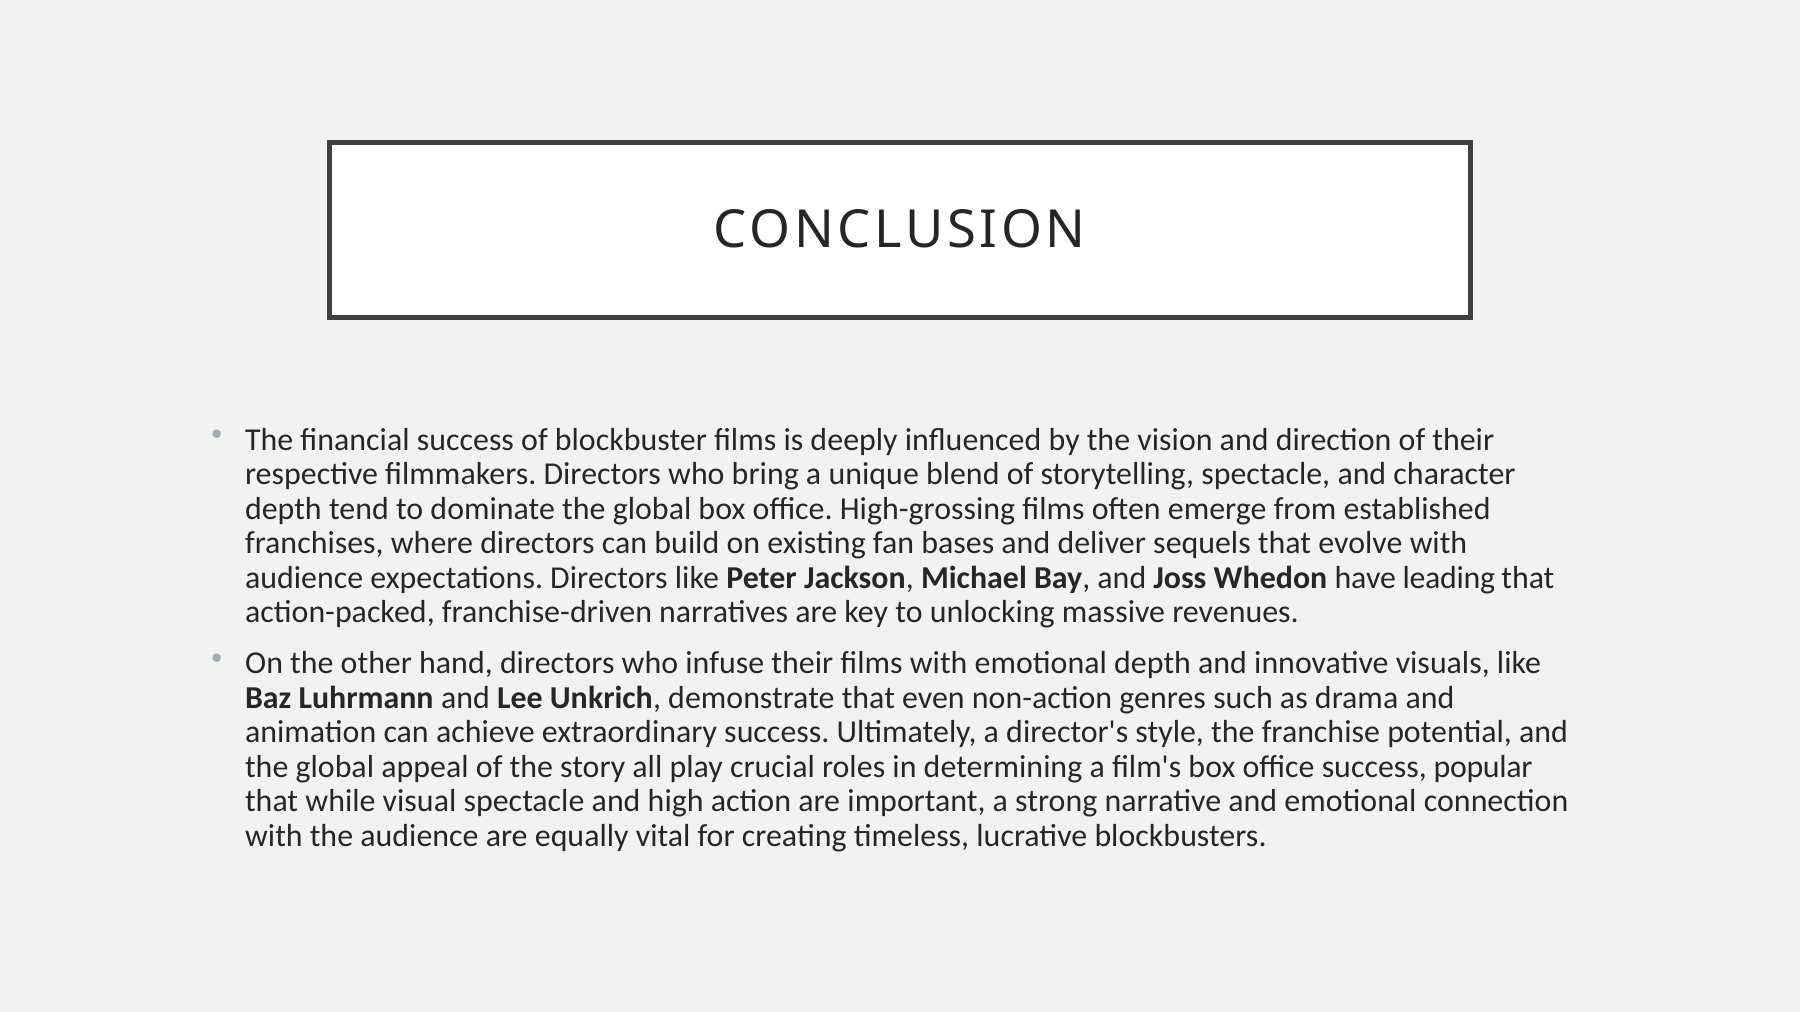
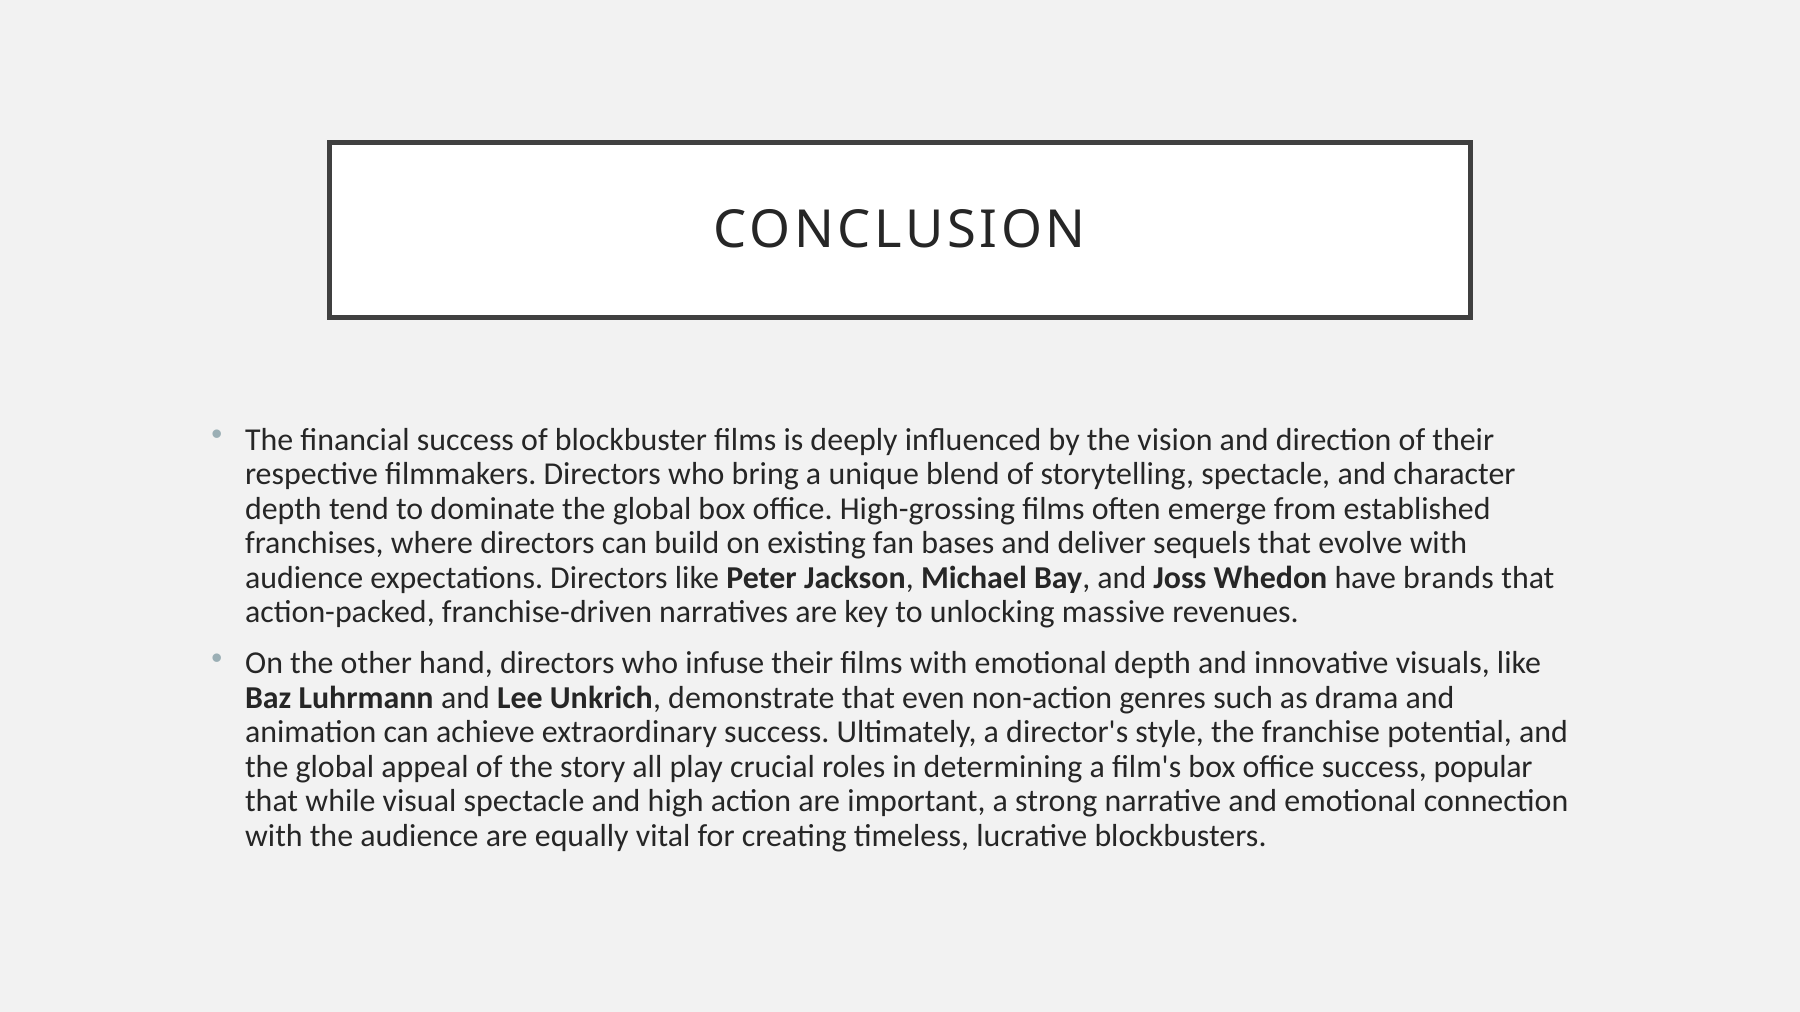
leading: leading -> brands (1449, 578)
